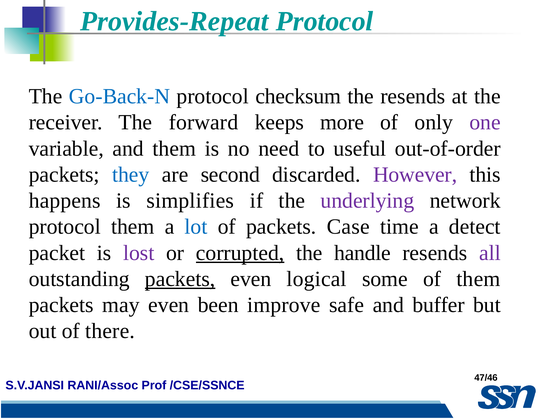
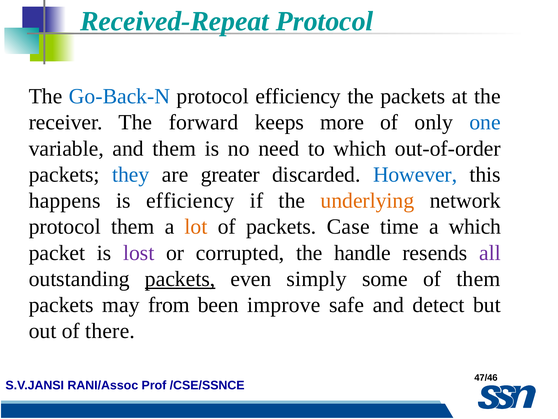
Provides-Repeat: Provides-Repeat -> Received-Repeat (175, 21)
protocol checksum: checksum -> efficiency (298, 96)
the resends: resends -> packets (413, 96)
one colour: purple -> blue (485, 122)
to useful: useful -> which (360, 148)
second: second -> greater (230, 174)
However colour: purple -> blue (415, 174)
is simplifies: simplifies -> efficiency (190, 200)
underlying colour: purple -> orange (367, 200)
lot colour: blue -> orange (196, 226)
a detect: detect -> which (475, 226)
corrupted underline: present -> none (240, 253)
logical: logical -> simply (317, 279)
may even: even -> from (169, 305)
buffer: buffer -> detect (438, 305)
